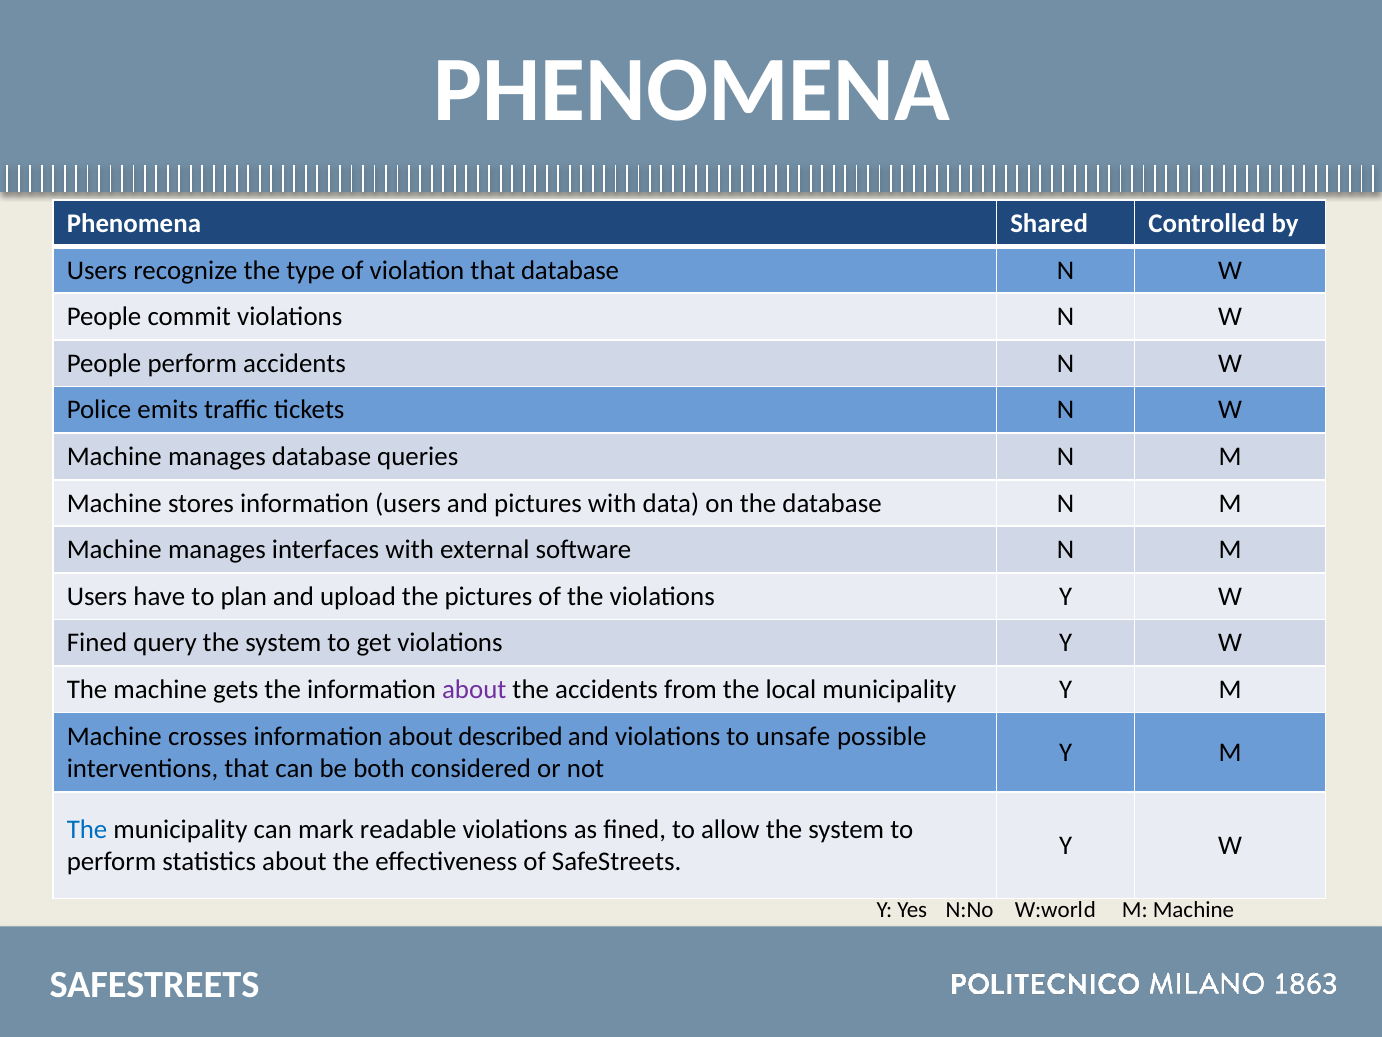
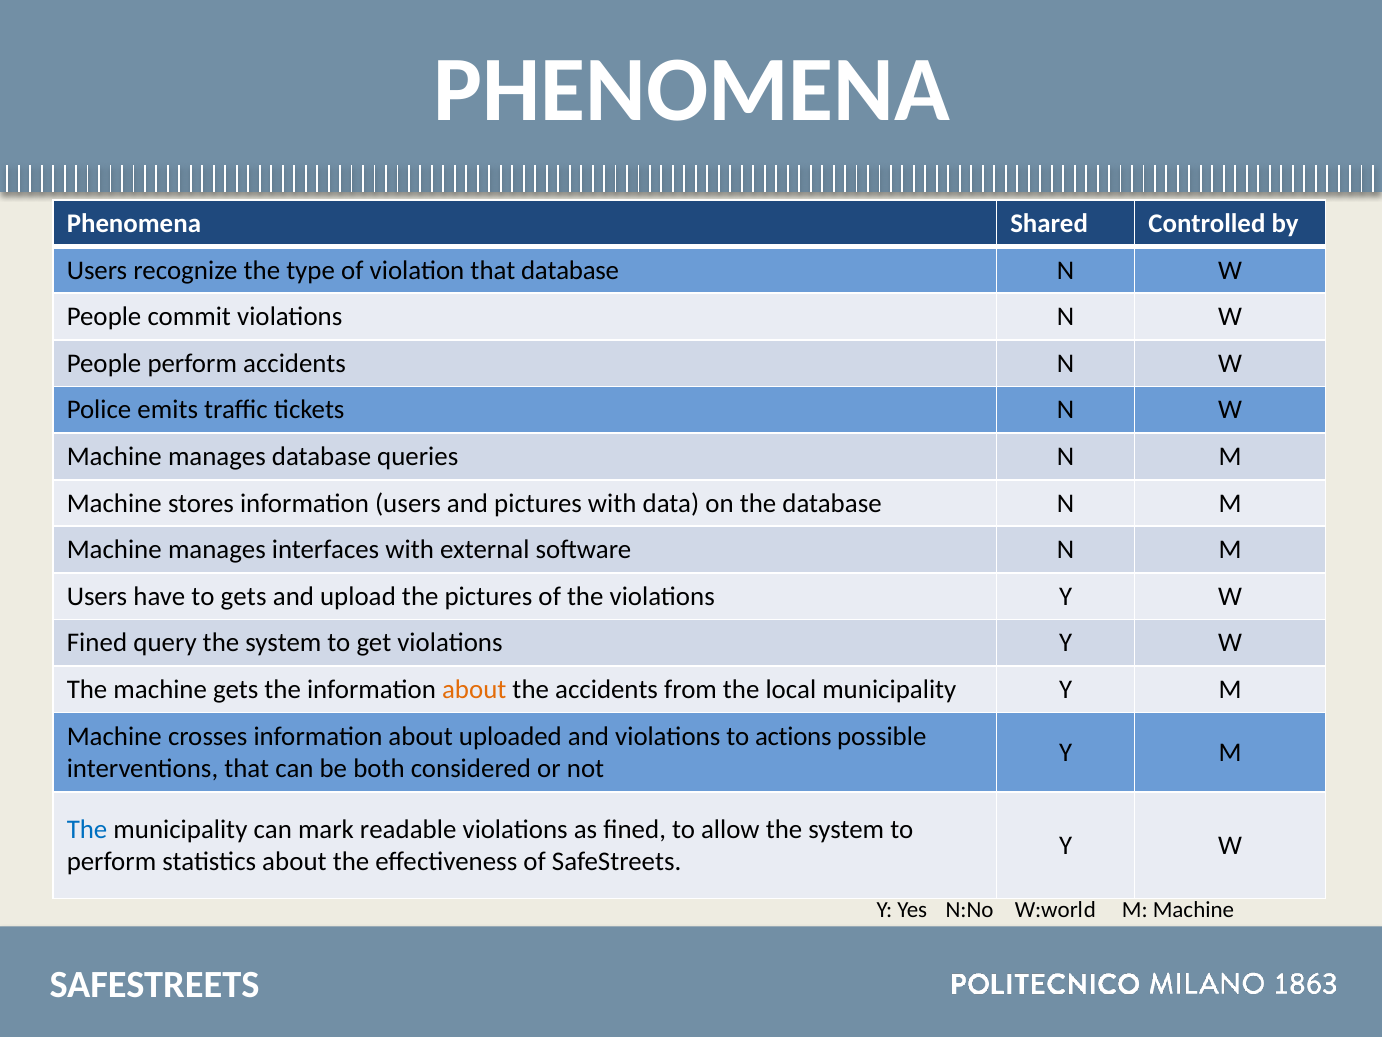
to plan: plan -> gets (244, 596)
about colour: purple -> orange (474, 689)
described: described -> uploaded (510, 736)
unsafe: unsafe -> actions (793, 736)
